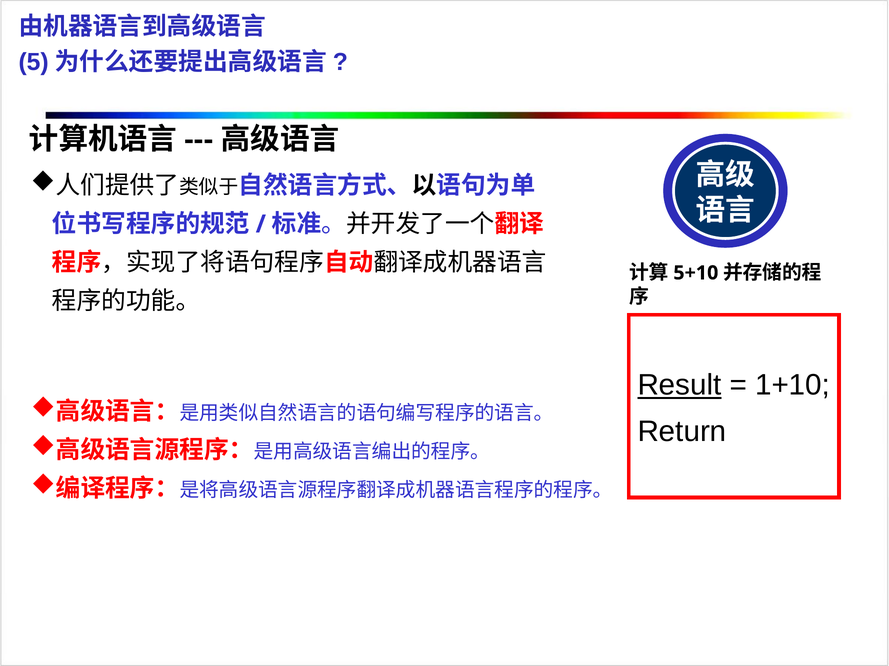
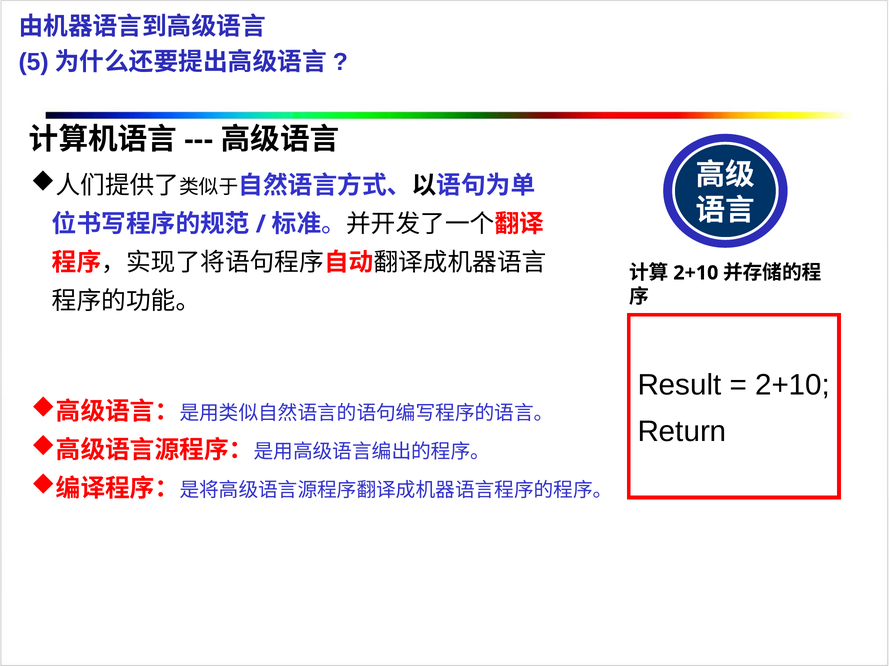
5+10: 5+10 -> 2+10 (696, 273)
Result underline: present -> none (680, 386)
1+10: 1+10 -> 2+10 (793, 386)
